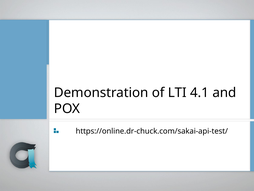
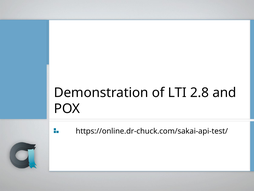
4.1: 4.1 -> 2.8 (200, 92)
